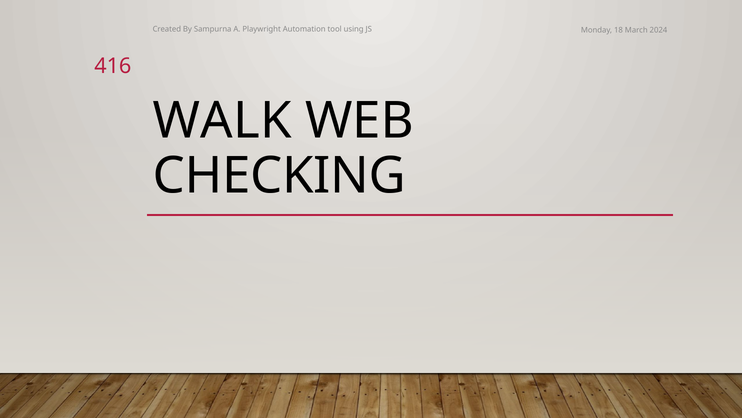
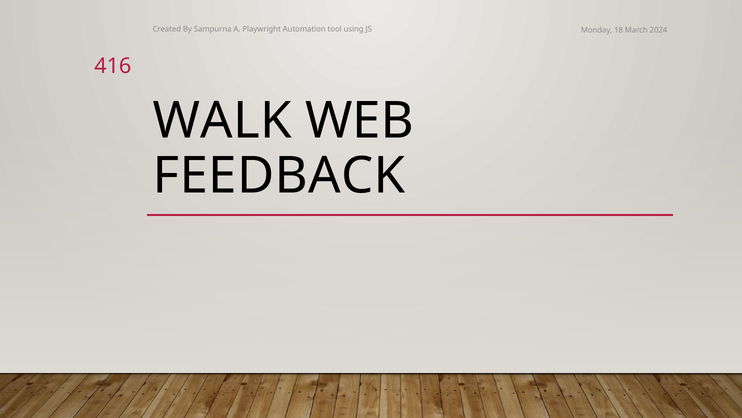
CHECKING: CHECKING -> FEEDBACK (279, 176)
